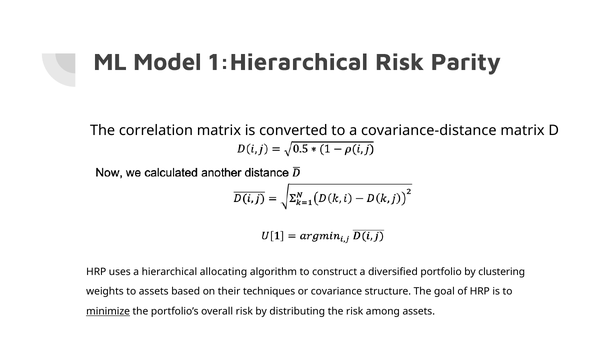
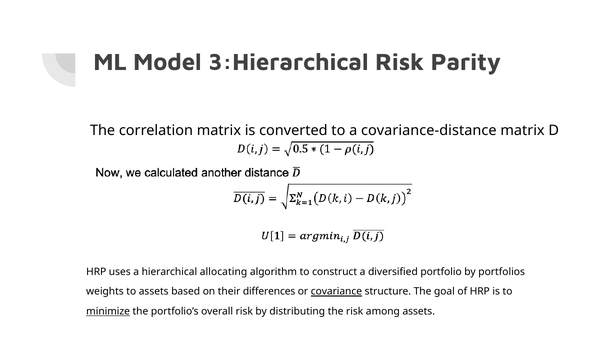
1:Hierarchical: 1:Hierarchical -> 3:Hierarchical (288, 62)
clustering: clustering -> portfolios (502, 272)
techniques: techniques -> differences (269, 292)
covariance underline: none -> present (336, 292)
